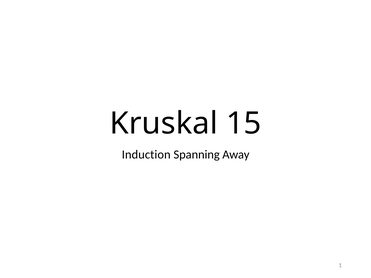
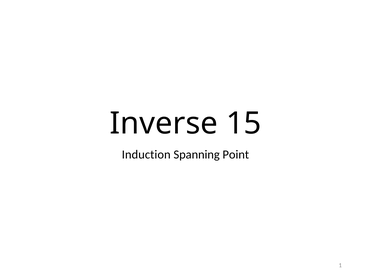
Kruskal: Kruskal -> Inverse (164, 124)
Away: Away -> Point (236, 155)
